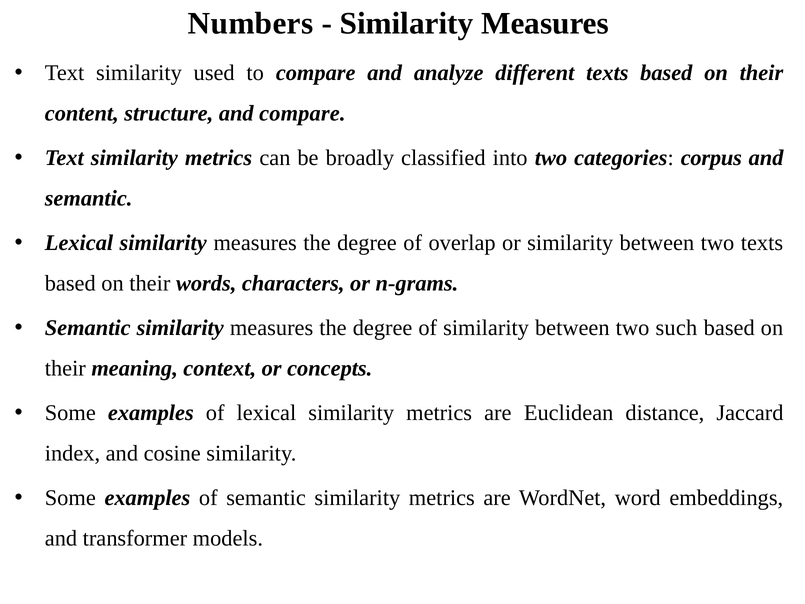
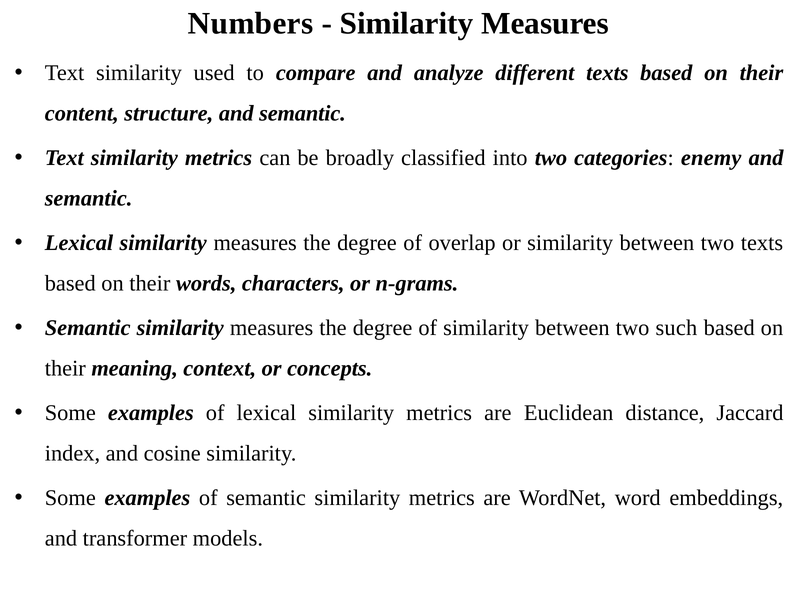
structure and compare: compare -> semantic (303, 113)
corpus: corpus -> enemy (711, 158)
